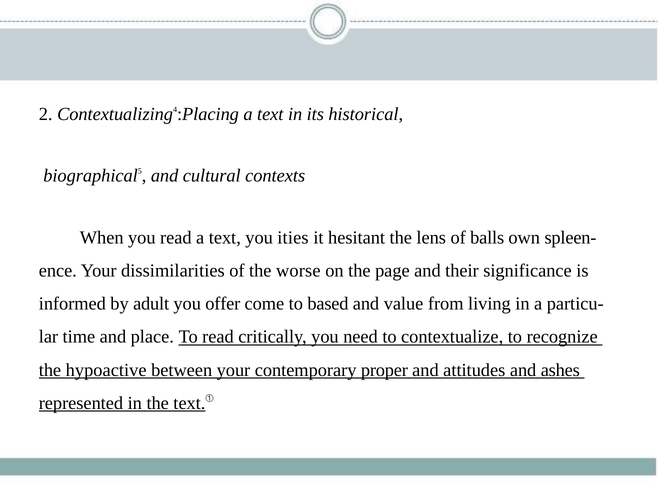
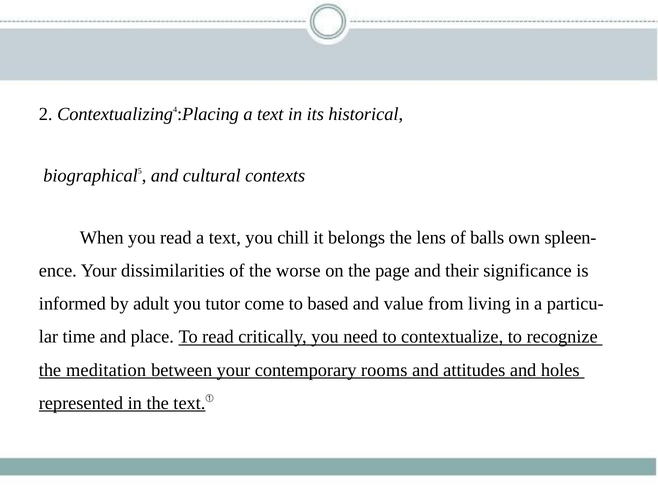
ities: ities -> chill (293, 237)
hesitant: hesitant -> belongs (357, 237)
offer: offer -> tutor (223, 303)
hypoactive: hypoactive -> meditation (106, 369)
proper: proper -> rooms (384, 369)
ashes: ashes -> holes (560, 369)
